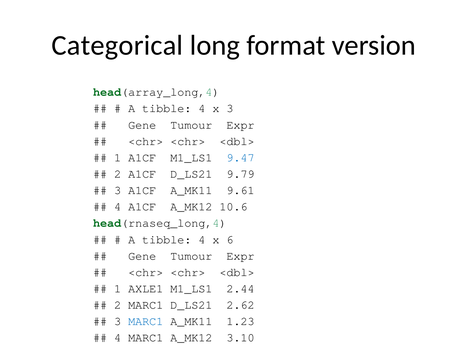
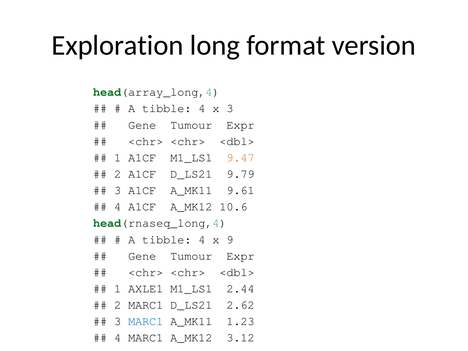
Categorical: Categorical -> Exploration (117, 45)
9.47 colour: blue -> orange (241, 158)
6: 6 -> 9 (230, 239)
3.10: 3.10 -> 3.12 (241, 338)
